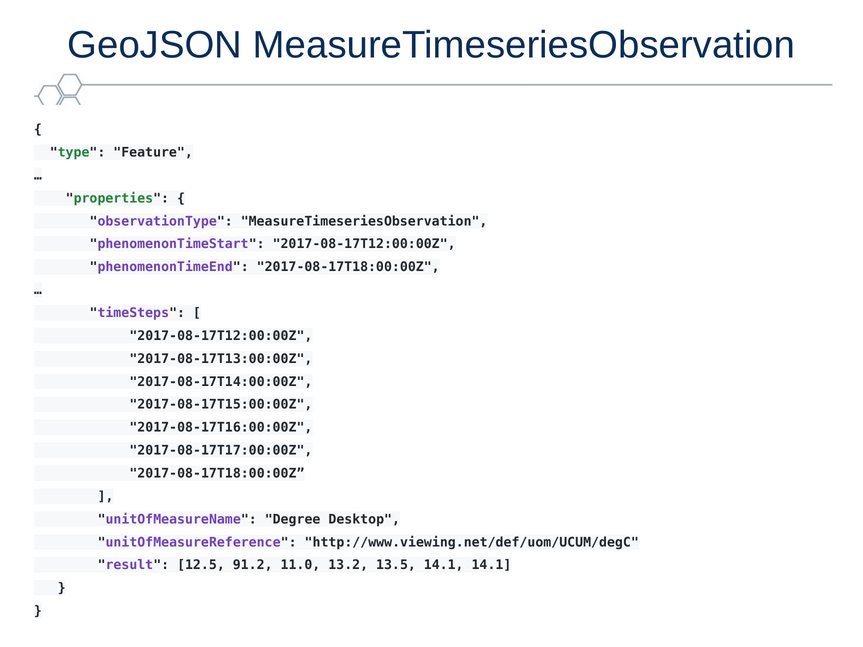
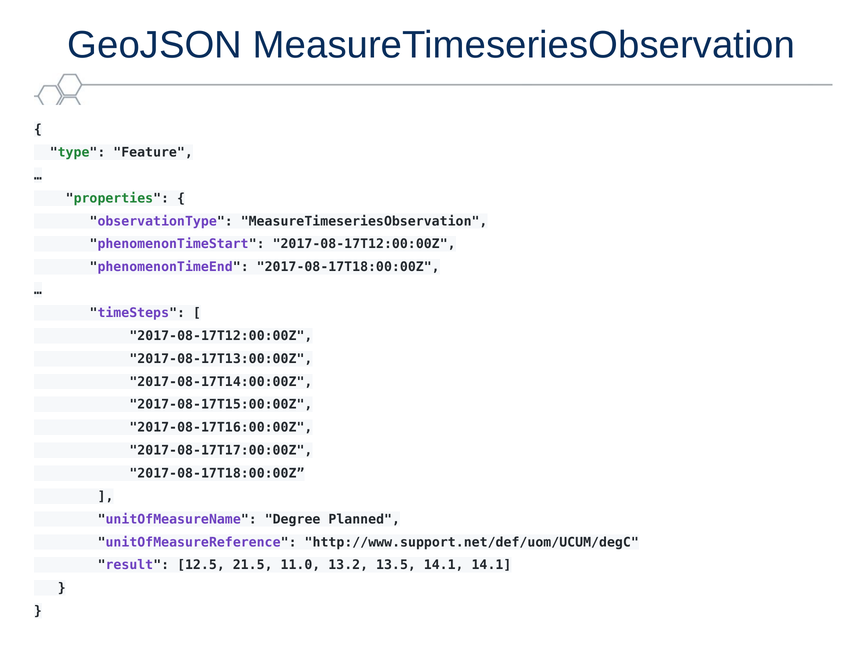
Desktop: Desktop -> Planned (364, 519)
http://www.viewing.net/def/uom/UCUM/degC: http://www.viewing.net/def/uom/UCUM/degC -> http://www.support.net/def/uom/UCUM/degC (472, 542)
91.2: 91.2 -> 21.5 (253, 565)
